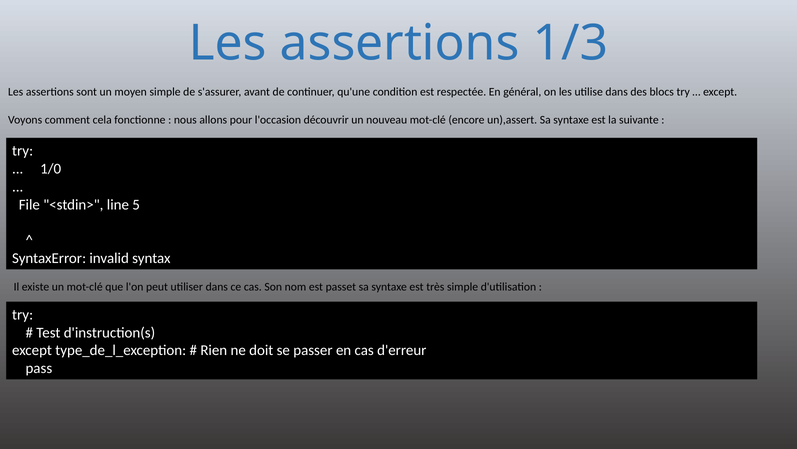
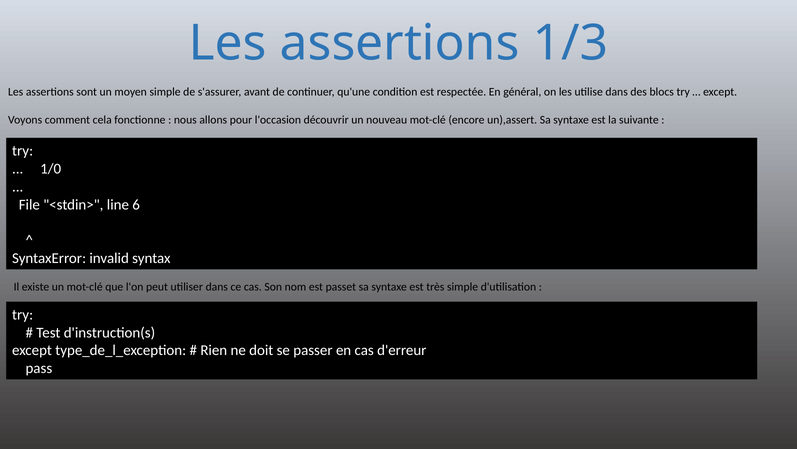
5: 5 -> 6 (136, 204)
